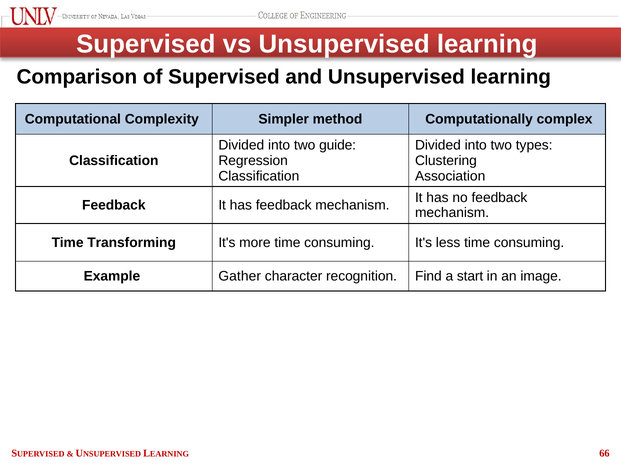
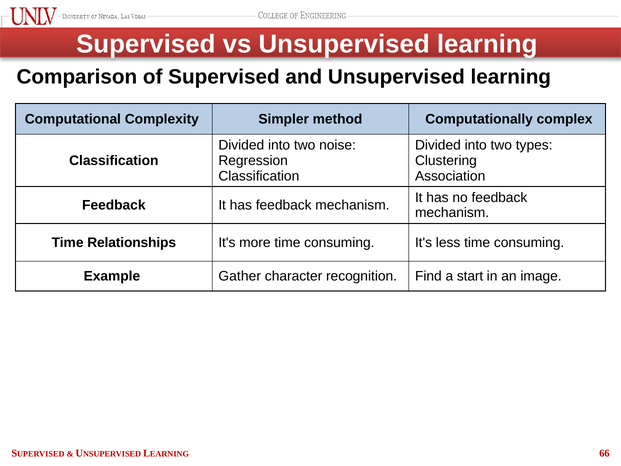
guide: guide -> noise (338, 145)
Transforming: Transforming -> Relationships (132, 242)
